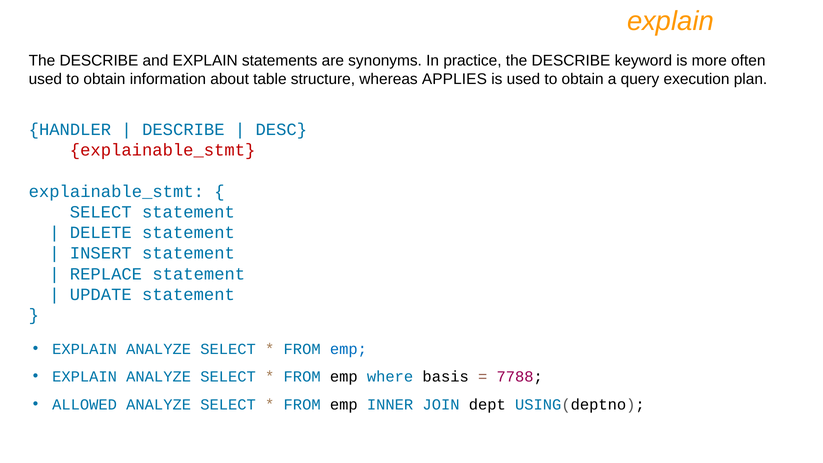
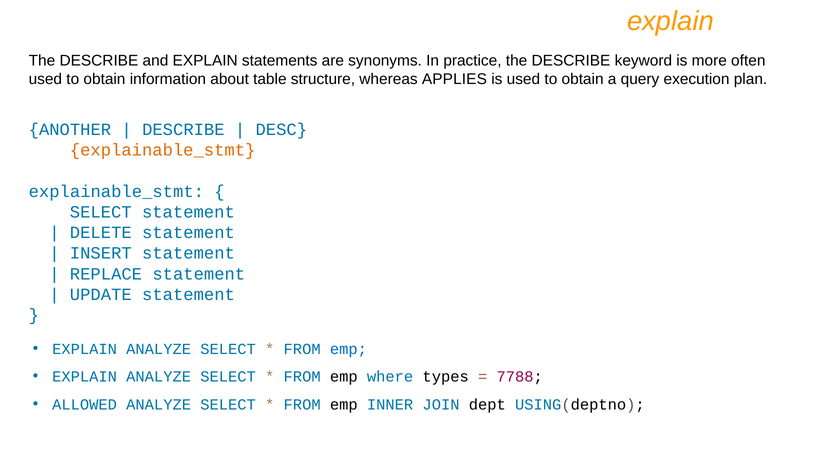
HANDLER: HANDLER -> ANOTHER (70, 130)
explainable_stmt colour: red -> orange (163, 150)
basis: basis -> types (446, 377)
